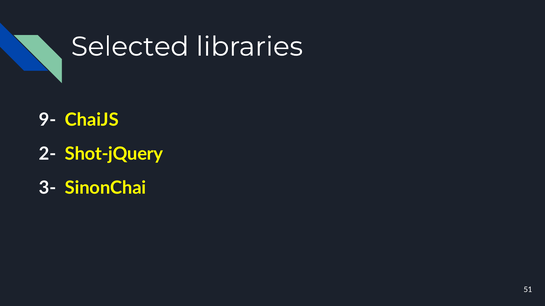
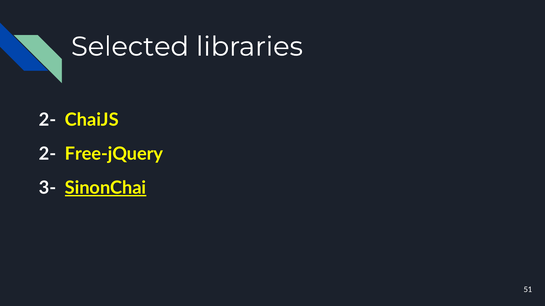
9-: 9- -> 2- (47, 120)
Shot-jQuery: Shot-jQuery -> Free-jQuery (114, 154)
SinonChai underline: none -> present (106, 188)
